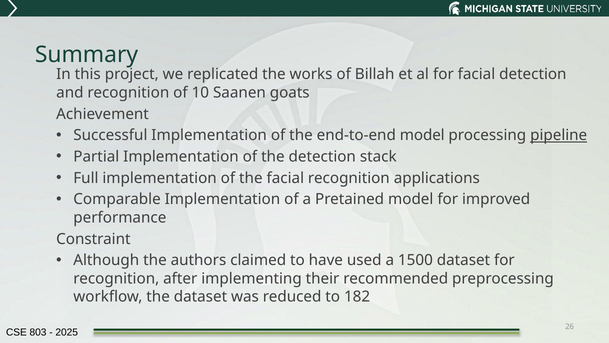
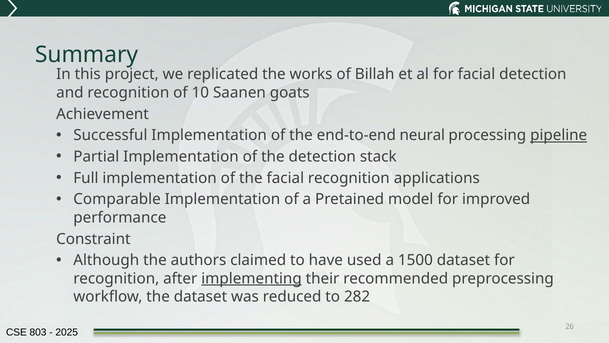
end-to-end model: model -> neural (422, 135)
implementing underline: none -> present (252, 278)
182: 182 -> 282 (357, 297)
